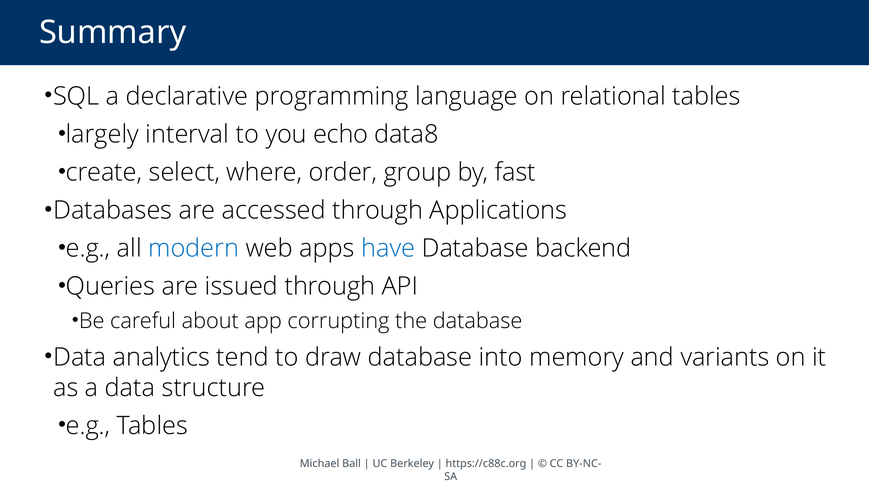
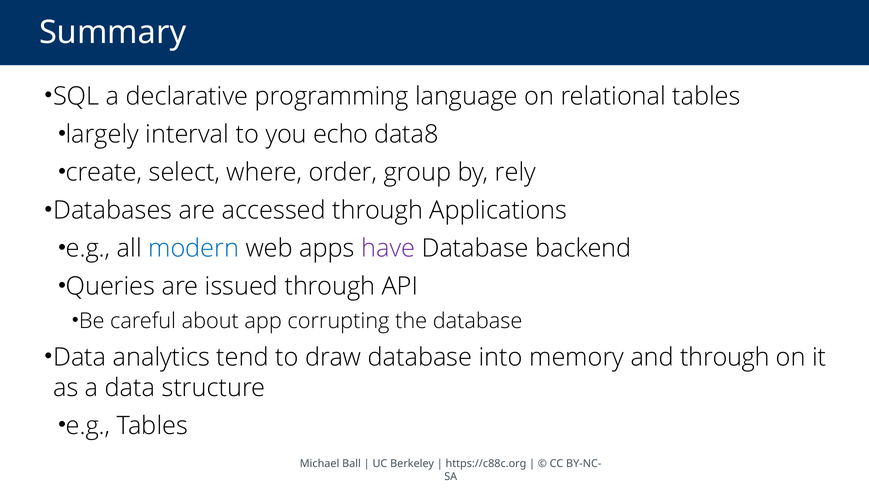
fast: fast -> rely (515, 172)
have colour: blue -> purple (388, 248)
and variants: variants -> through (725, 357)
